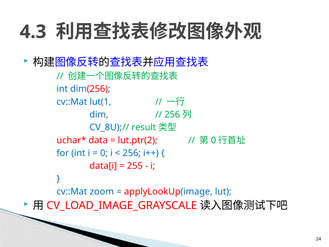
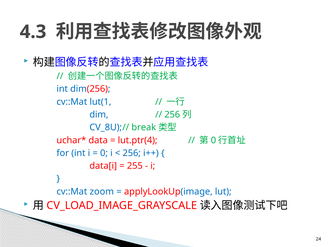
result: result -> break (144, 127)
lut.ptr(2: lut.ptr(2 -> lut.ptr(4 (138, 140)
